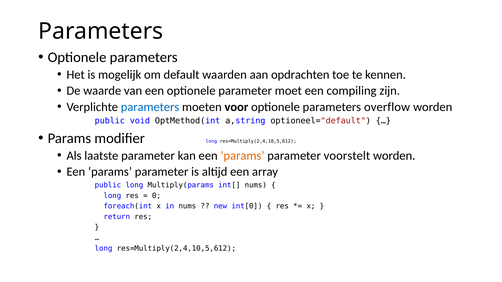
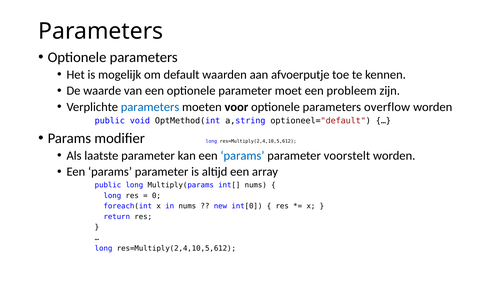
opdrachten: opdrachten -> afvoerputje (300, 75)
compiling: compiling -> probleem (352, 91)
params colour: orange -> blue (242, 156)
